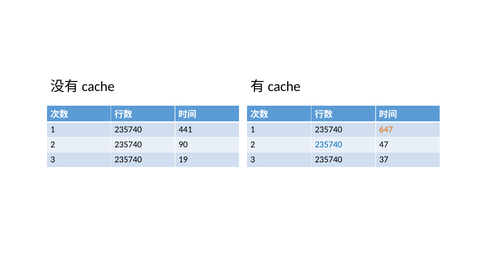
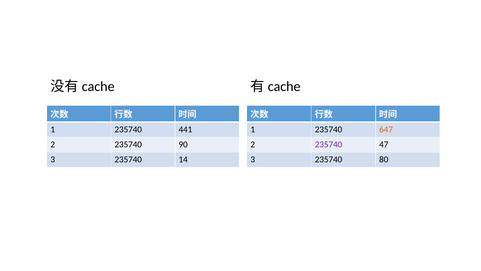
235740 colour: blue -> purple (329, 144)
19: 19 -> 14 (183, 159)
37: 37 -> 80 (384, 159)
